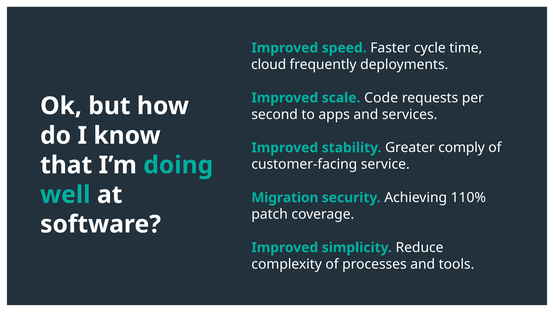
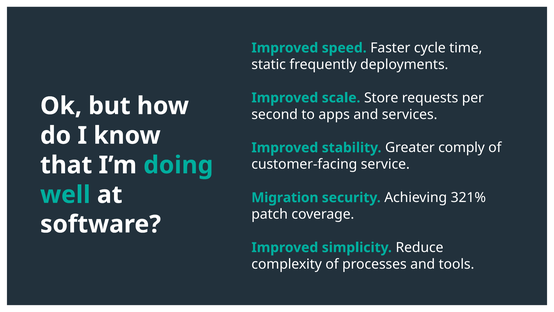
cloud: cloud -> static (269, 64)
Code: Code -> Store (381, 98)
110%: 110% -> 321% (468, 197)
